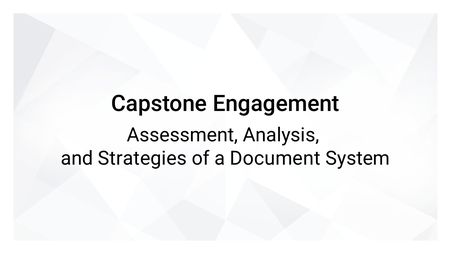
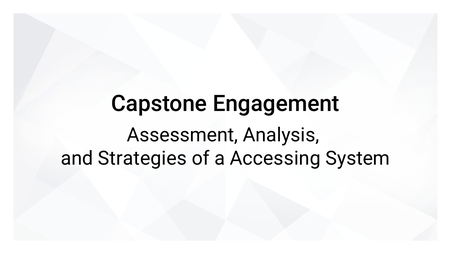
Document: Document -> Accessing (275, 158)
